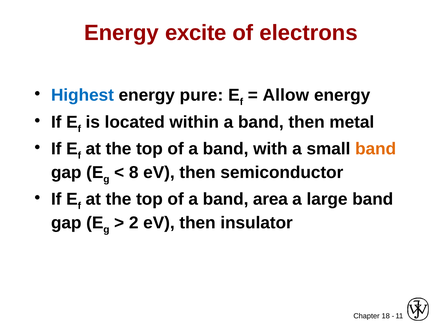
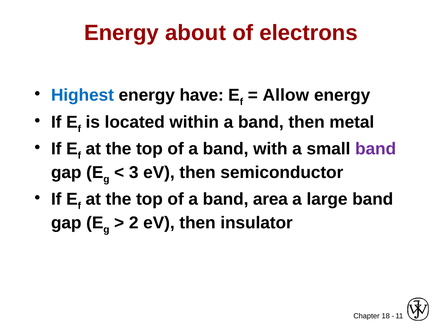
excite: excite -> about (196, 33)
pure: pure -> have (202, 95)
band colour: orange -> purple (376, 149)
8: 8 -> 3 (134, 173)
